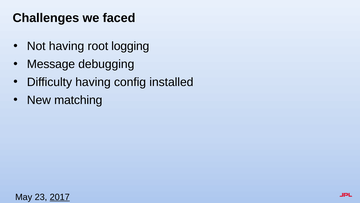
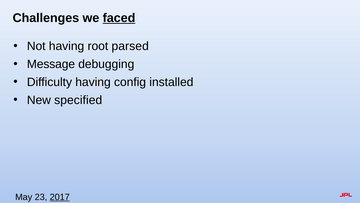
faced underline: none -> present (119, 18)
logging: logging -> parsed (130, 46)
matching: matching -> specified (78, 100)
